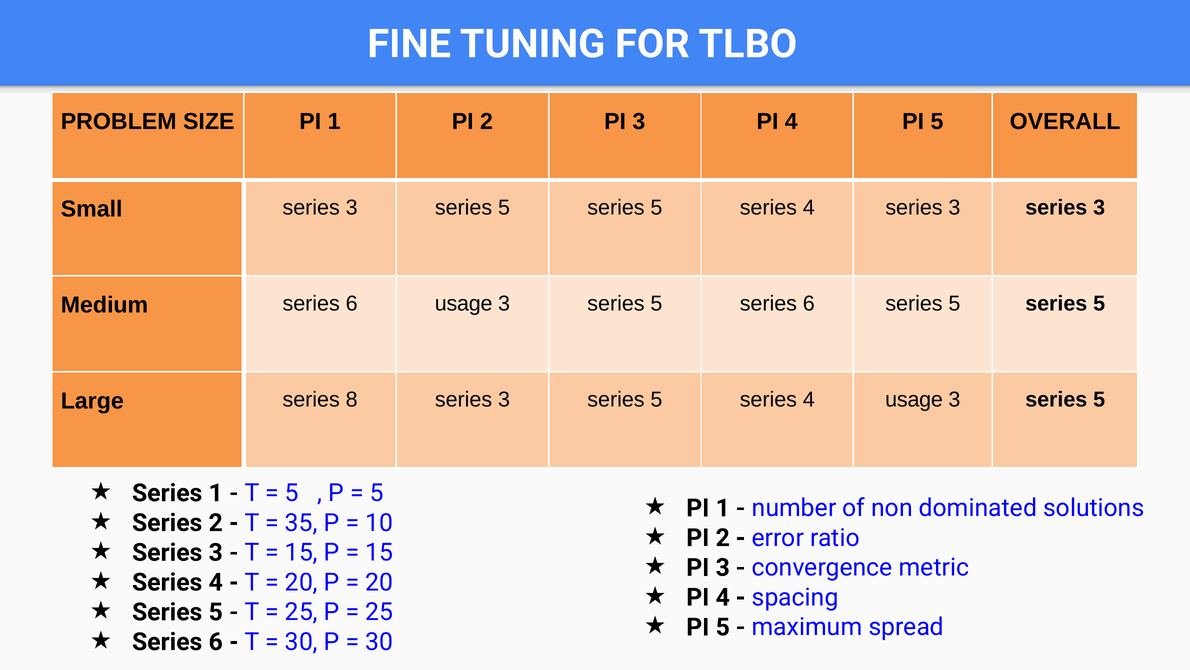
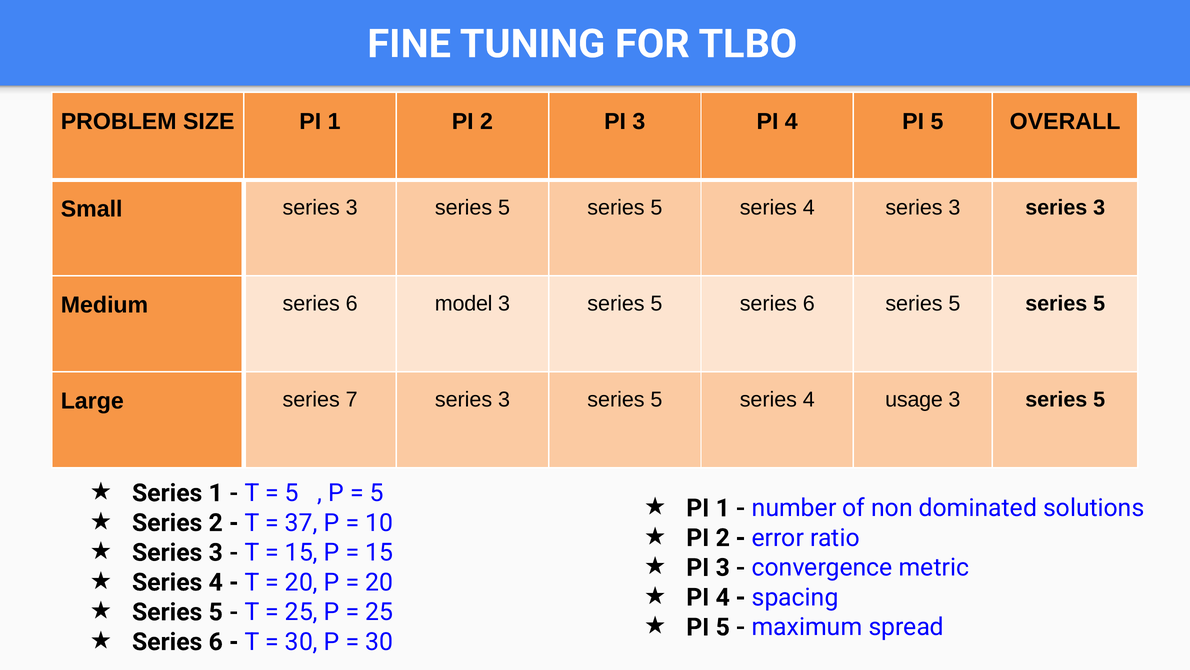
6 usage: usage -> model (464, 303)
8: 8 -> 7 (352, 399)
35: 35 -> 37 (301, 522)
